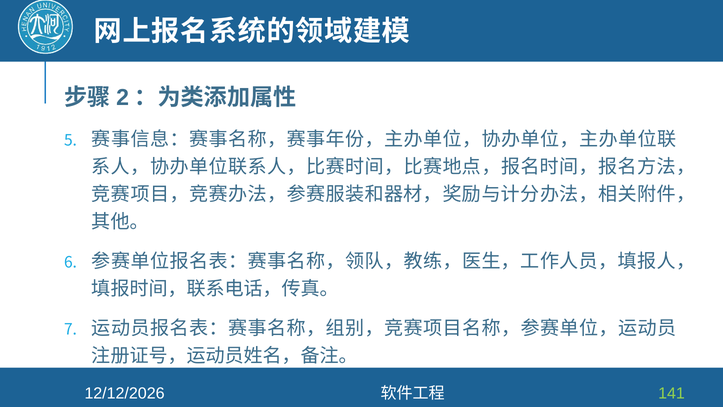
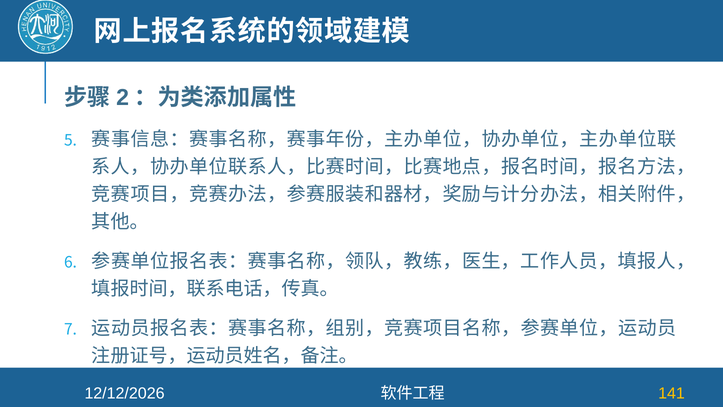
141 colour: light green -> yellow (672, 393)
